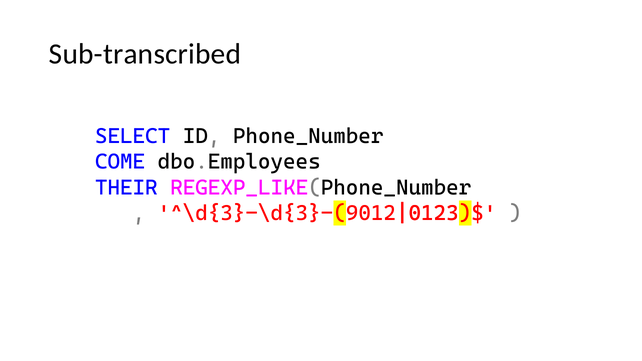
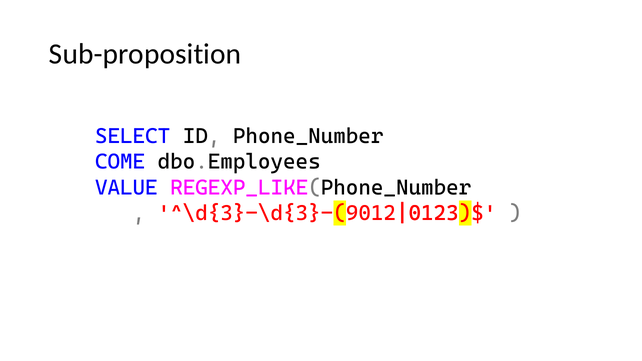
Sub-transcribed: Sub-transcribed -> Sub-proposition (145, 54)
THEIR: THEIR -> VALUE (126, 188)
